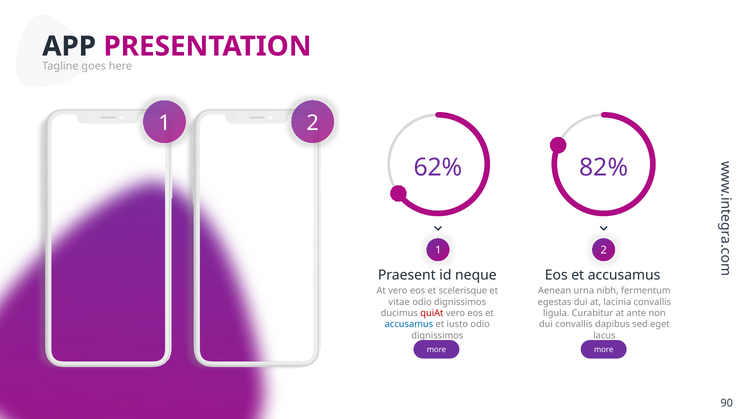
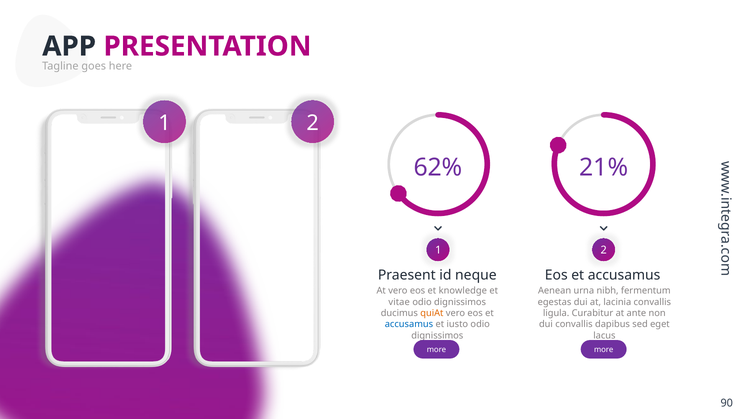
82%: 82% -> 21% (604, 167)
scelerisque: scelerisque -> knowledge (463, 290)
quiAt colour: red -> orange (432, 313)
